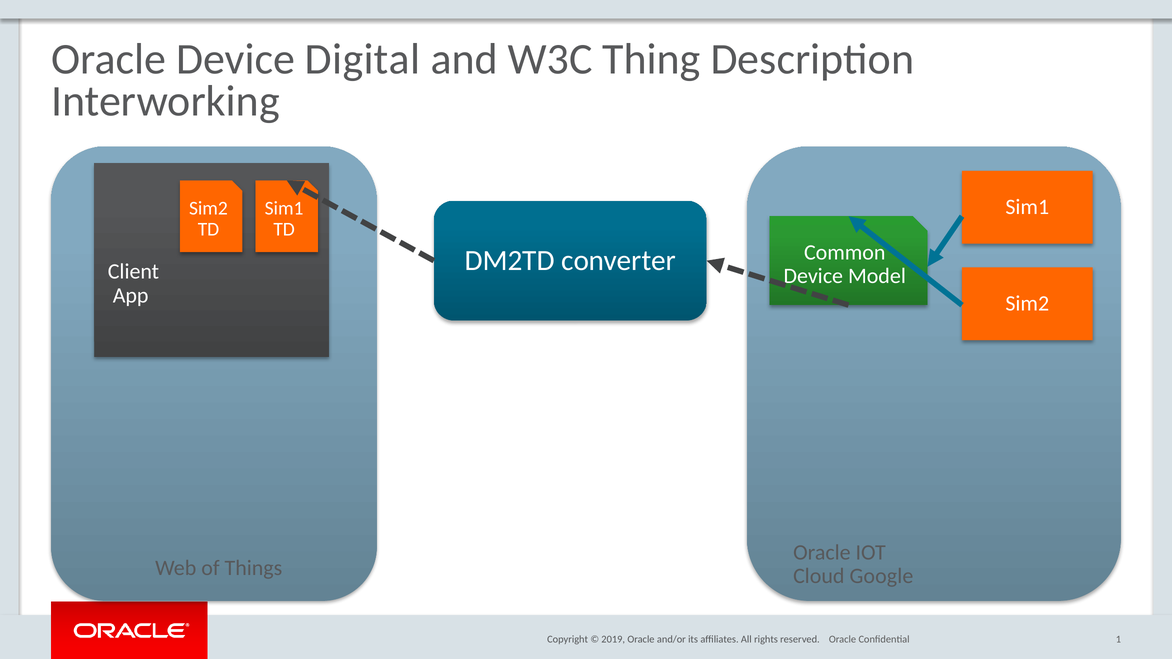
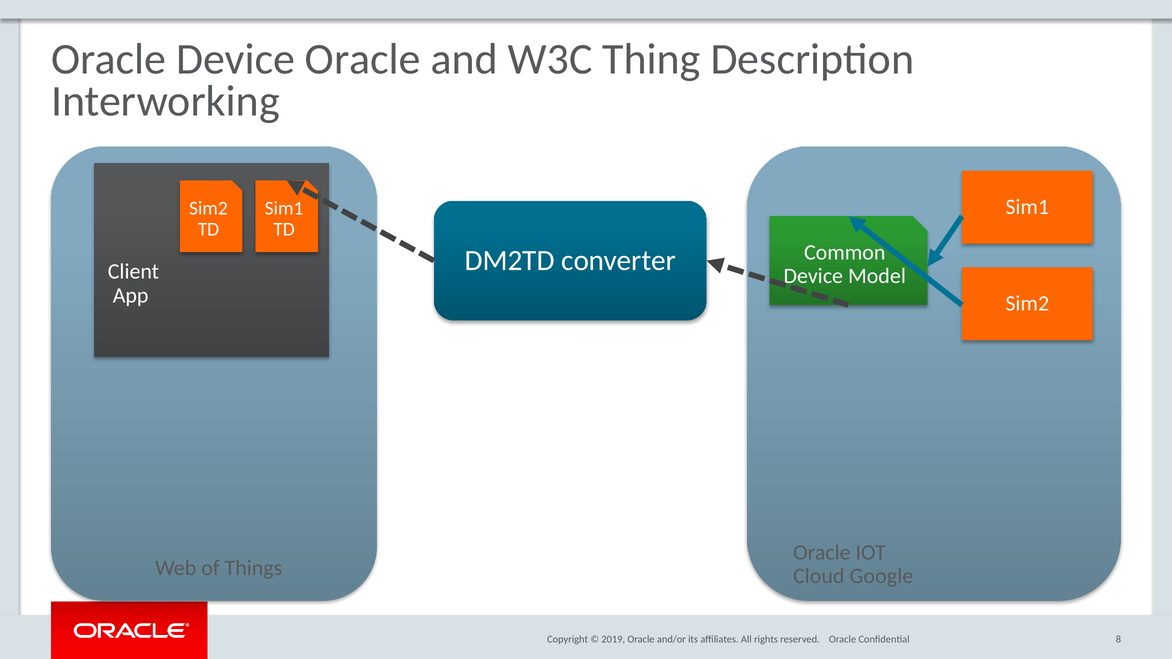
Device Digital: Digital -> Oracle (363, 59)
1: 1 -> 8 (1118, 640)
